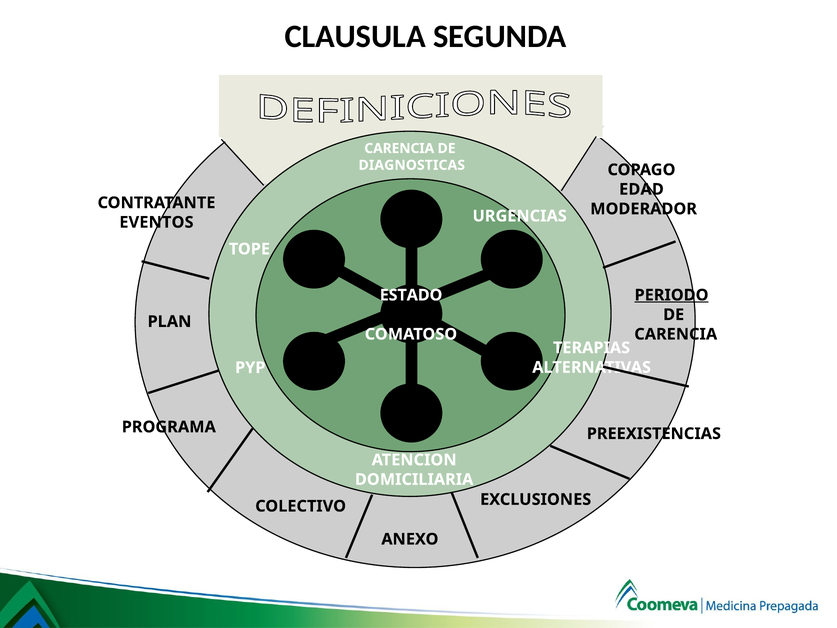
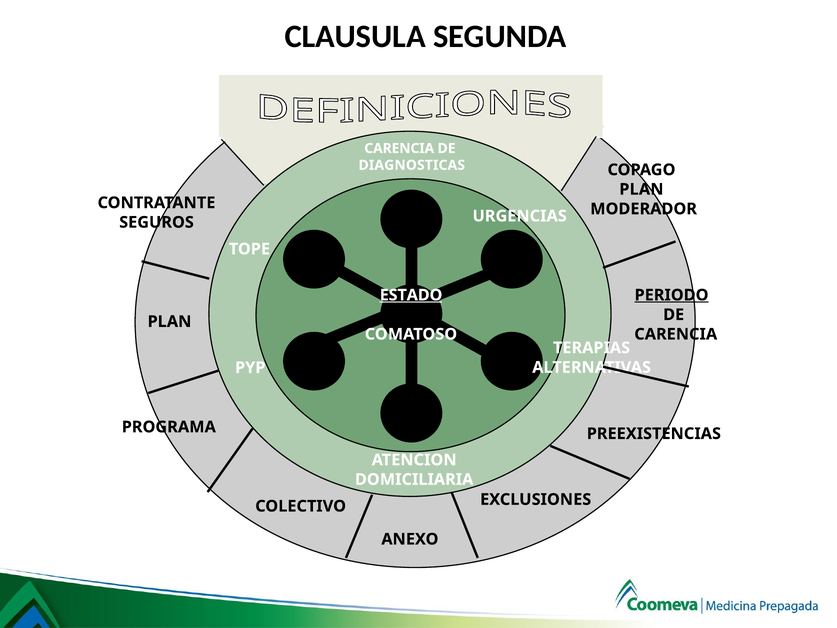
EDAD: EDAD -> PLAN (641, 189)
EVENTOS: EVENTOS -> SEGUROS (157, 222)
ESTADO underline: none -> present (411, 295)
